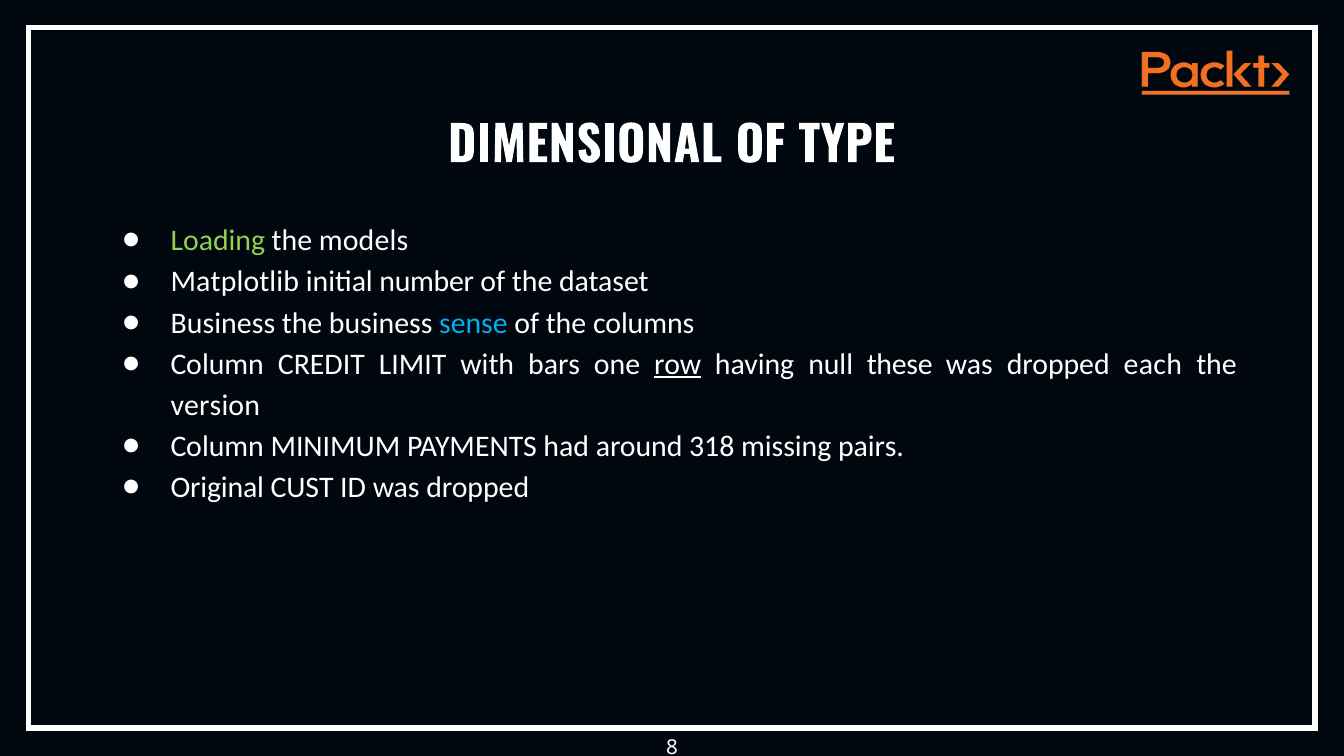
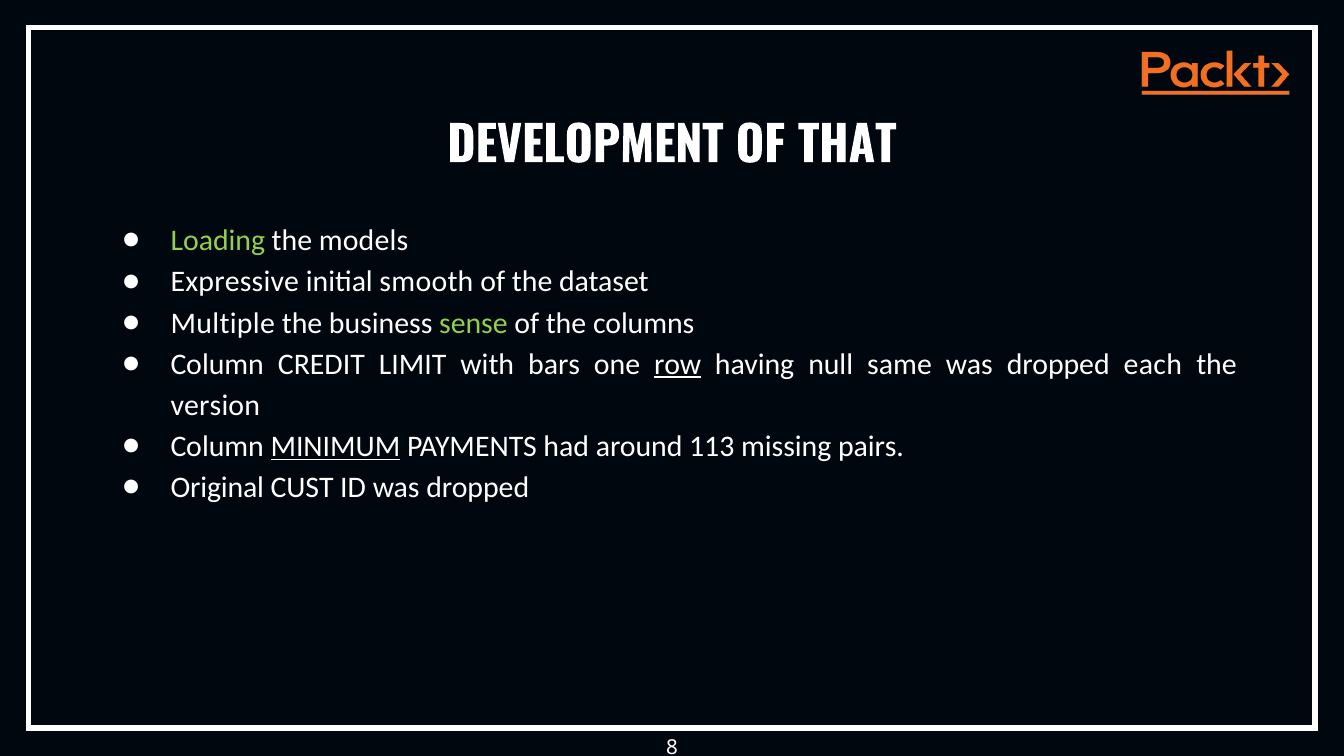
DIMENSIONAL: DIMENSIONAL -> DEVELOPMENT (585, 146)
TYPE: TYPE -> THAT (847, 146)
Matplotlib: Matplotlib -> Expressive (235, 282)
number: number -> smooth (426, 282)
Business: Business -> Multiple (223, 323)
sense colour: light blue -> light green (473, 323)
these: these -> same (900, 364)
MINIMUM underline: none -> present (335, 447)
318: 318 -> 113 (712, 447)
